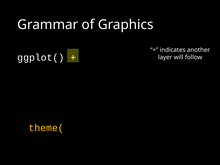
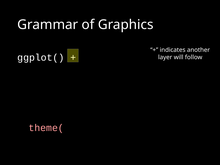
theme( colour: yellow -> pink (46, 128)
